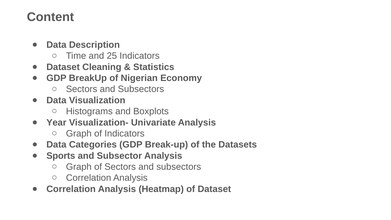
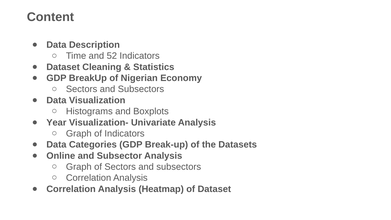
25: 25 -> 52 (112, 56)
Sports: Sports -> Online (61, 156)
